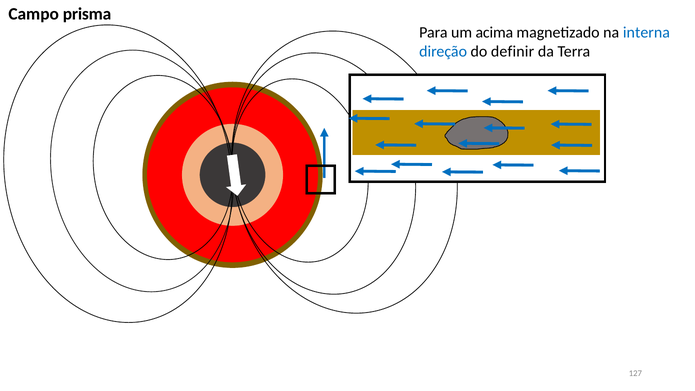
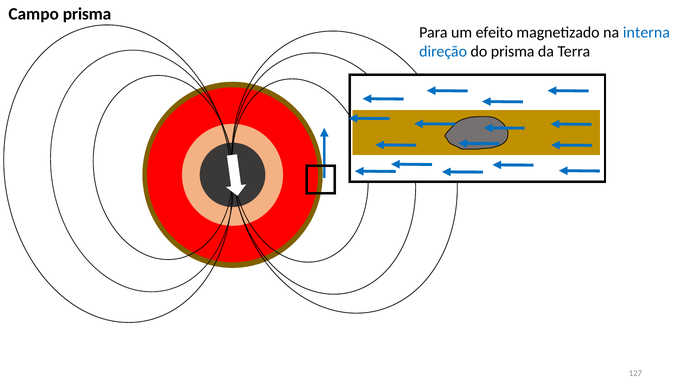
acima: acima -> efeito (494, 33)
do definir: definir -> prisma (513, 52)
